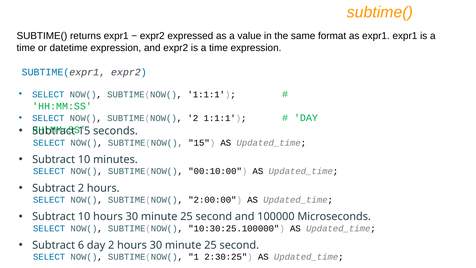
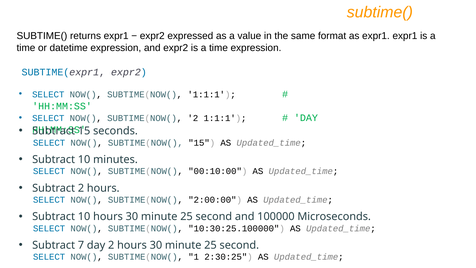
6: 6 -> 7 (81, 245)
